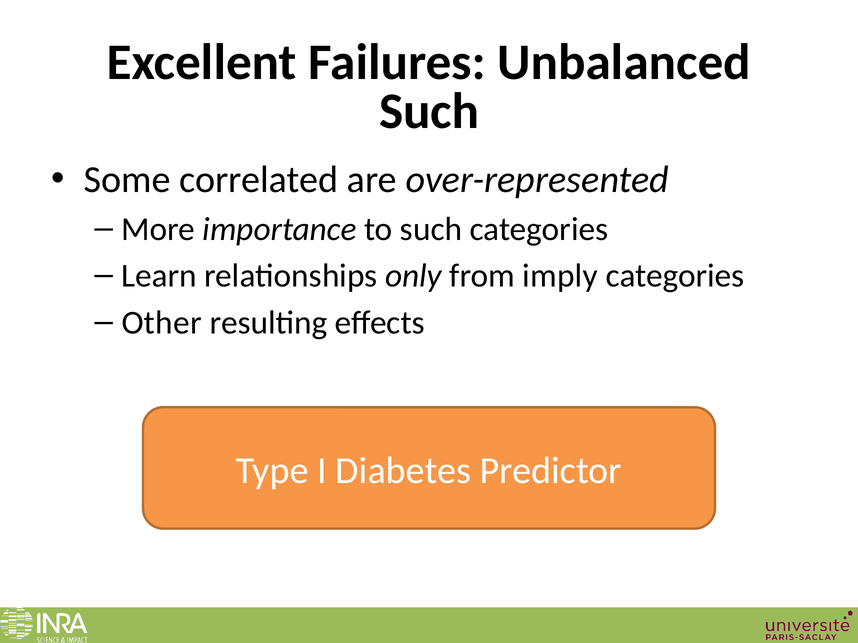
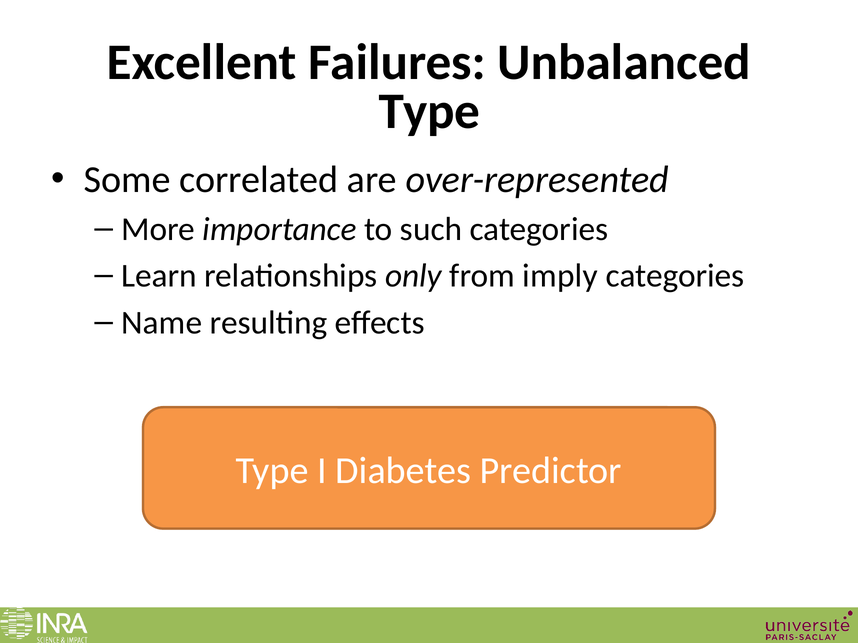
Such: Such -> Type (429, 112)
Other: Other -> Name (162, 323)
